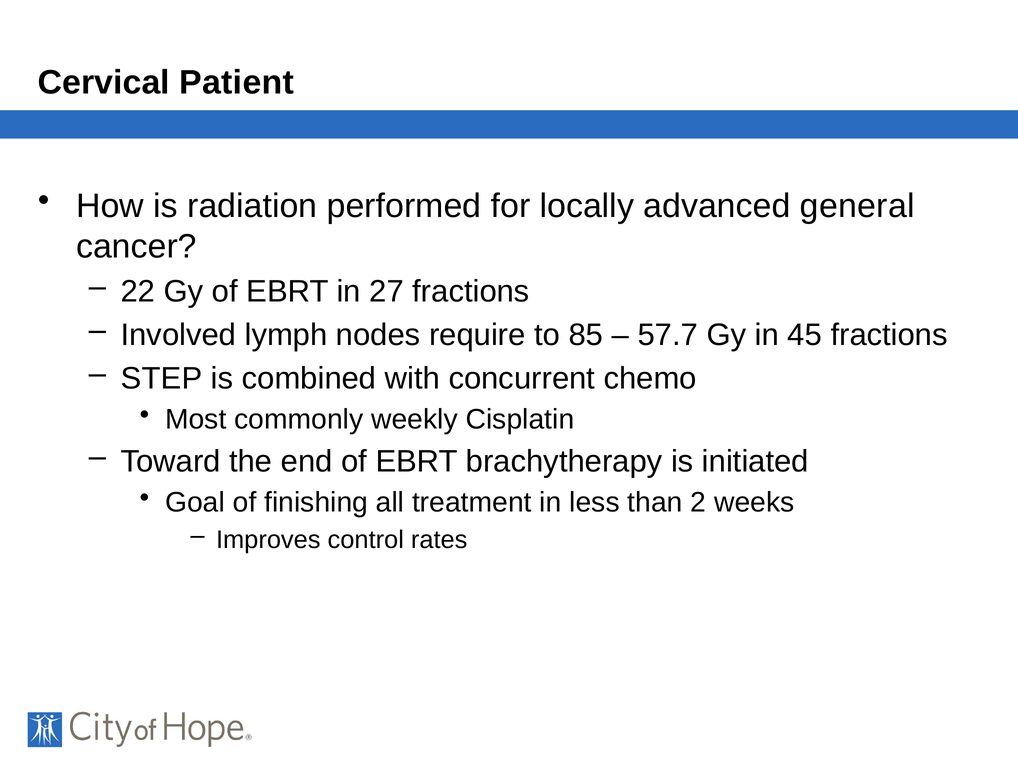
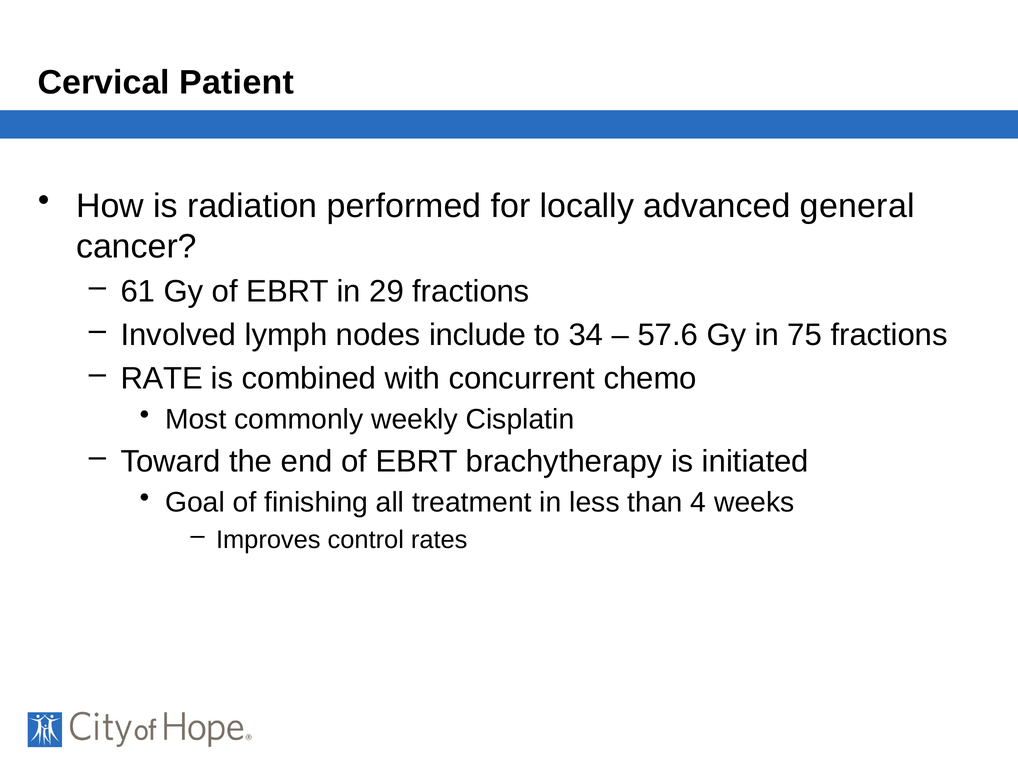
22: 22 -> 61 (138, 292)
27: 27 -> 29 (387, 292)
require: require -> include (477, 335)
85: 85 -> 34 (586, 335)
57.7: 57.7 -> 57.6 (668, 335)
45: 45 -> 75 (805, 335)
STEP: STEP -> RATE (162, 379)
2: 2 -> 4 (698, 503)
